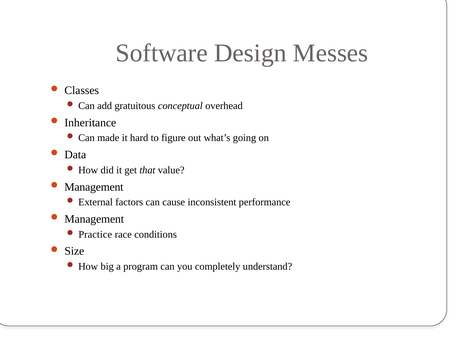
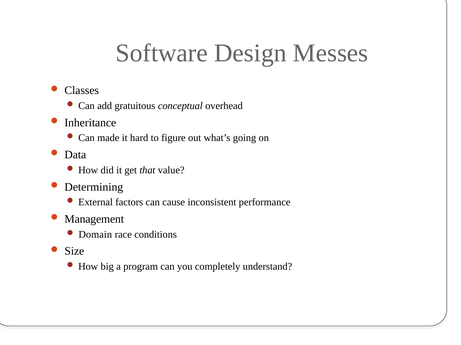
Management: Management -> Determining (94, 187)
Practice: Practice -> Domain (95, 235)
